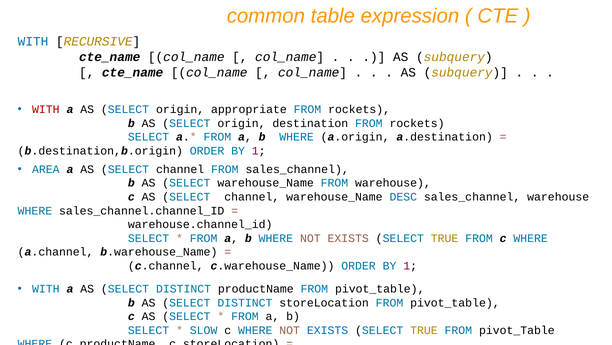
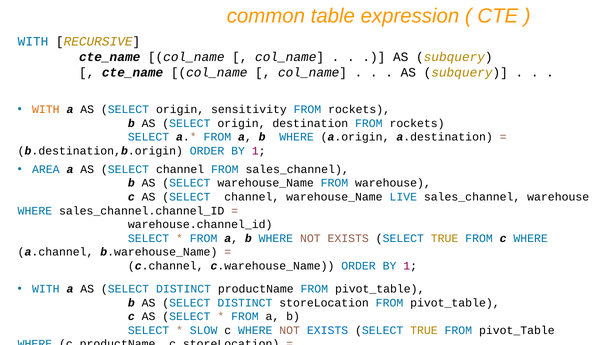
WITH colour: red -> orange (46, 109)
appropriate: appropriate -> sensitivity (249, 109)
DESC: DESC -> LIVE (403, 197)
